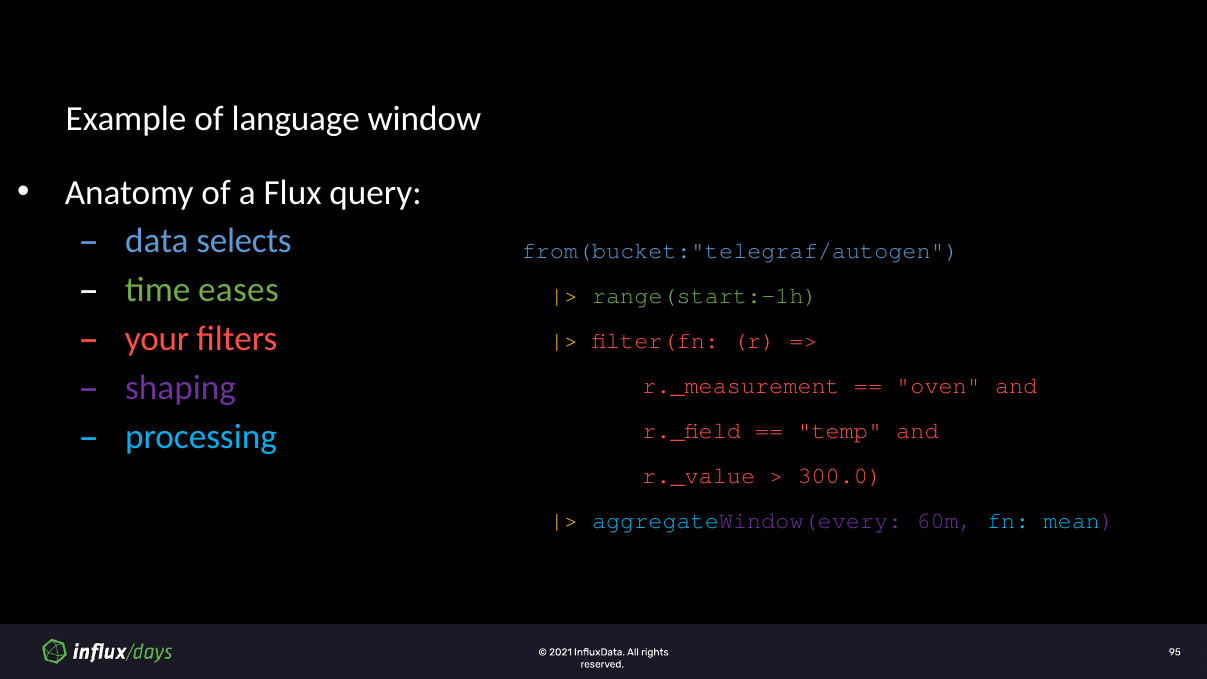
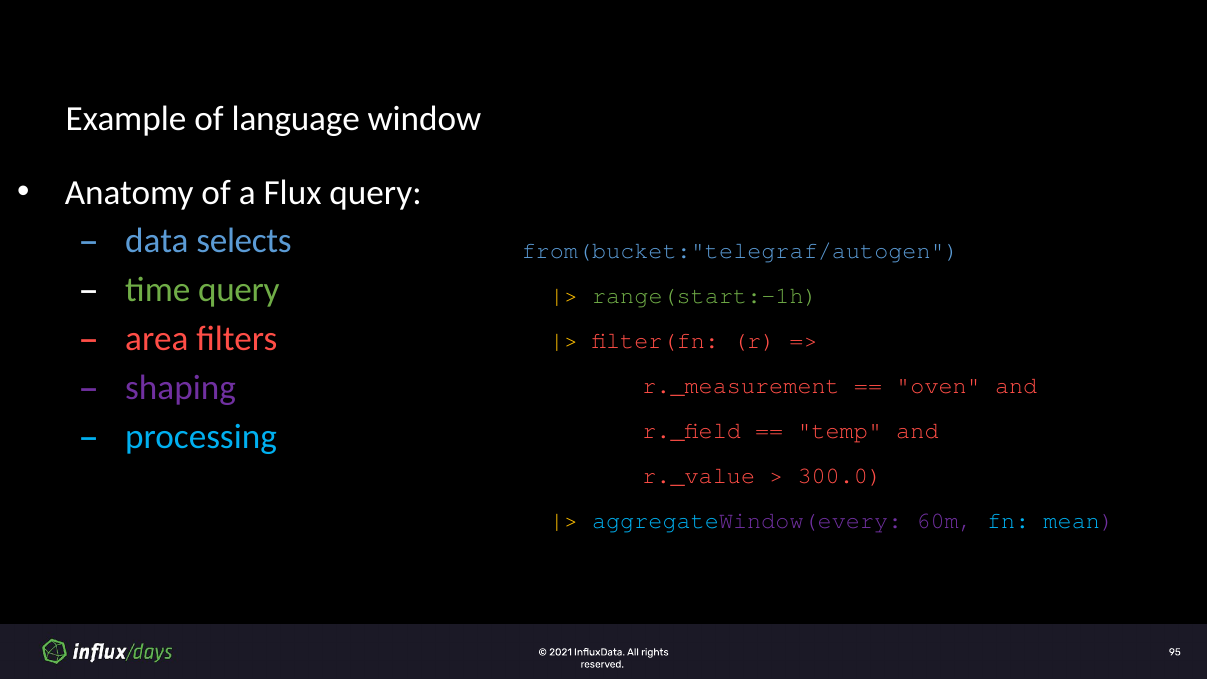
time eases: eases -> query (239, 290)
your: your -> area (157, 339)
